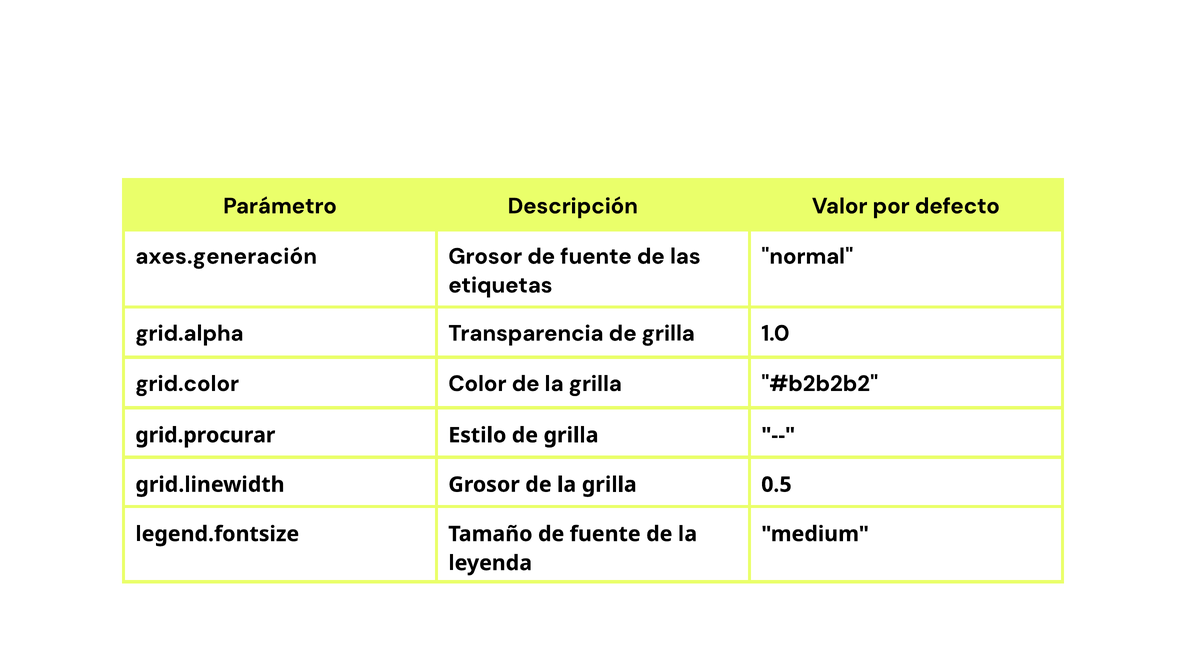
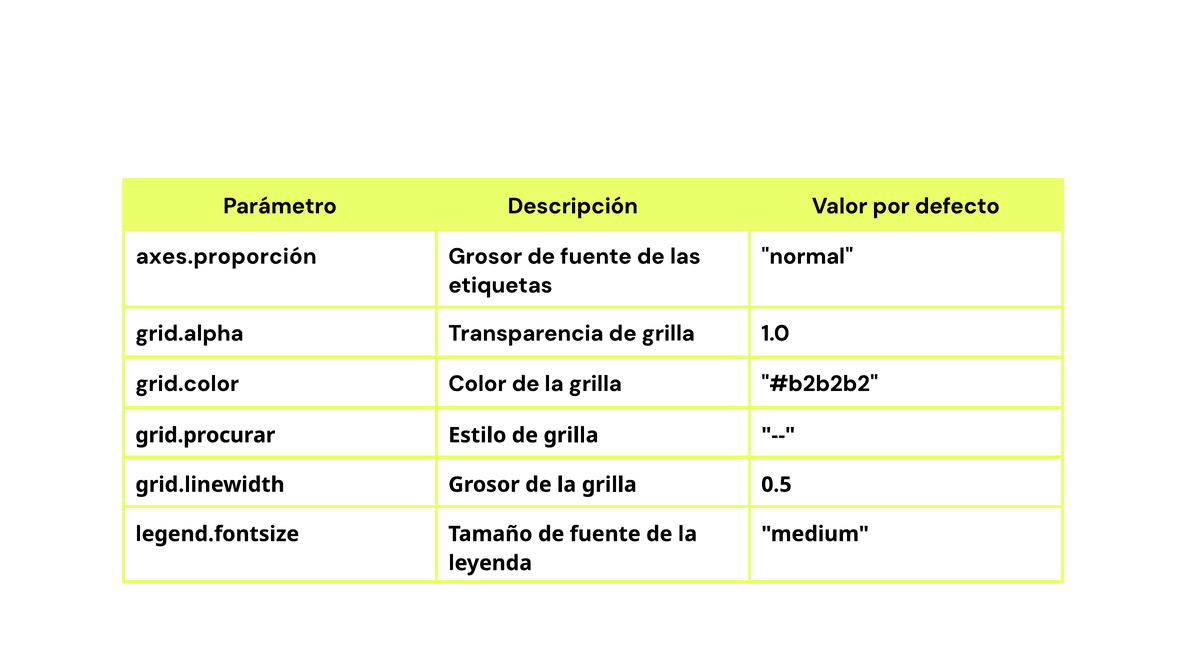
axes.generación: axes.generación -> axes.proporción (226, 256)
